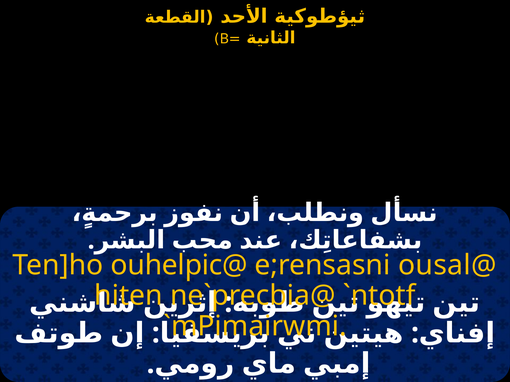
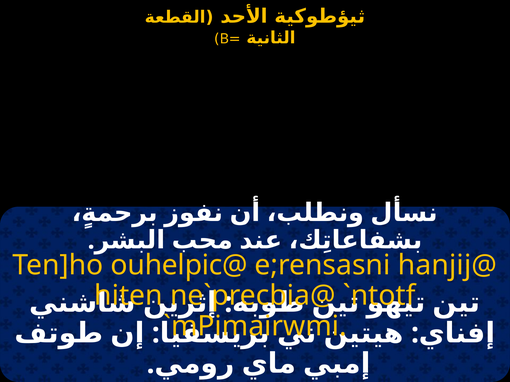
ousal@: ousal@ -> hanjij@ (447, 265)
